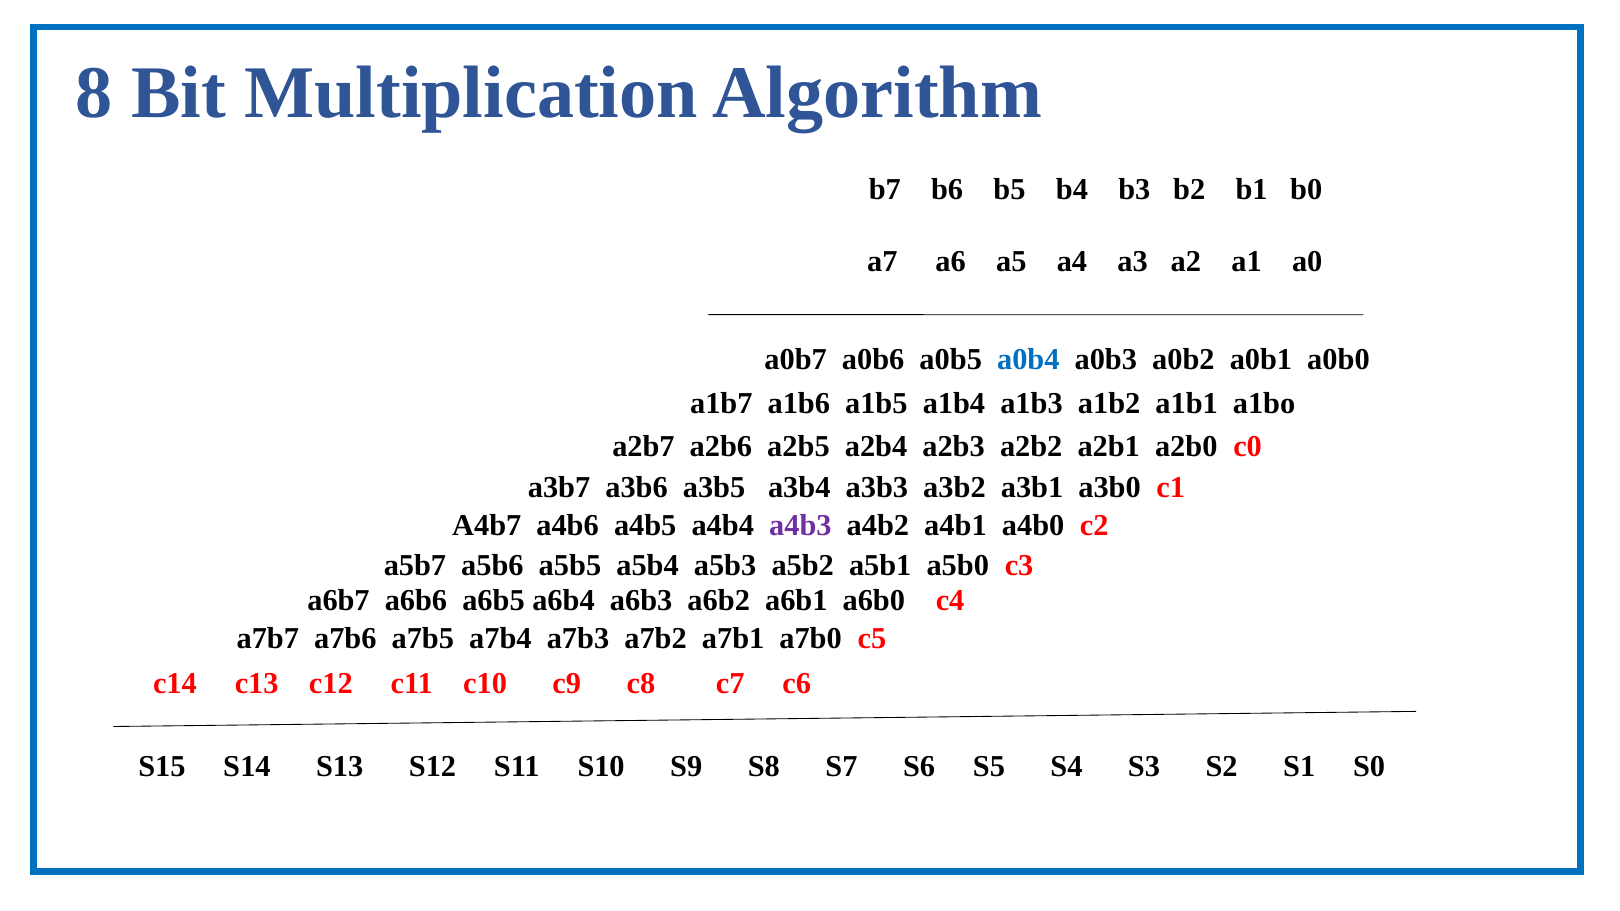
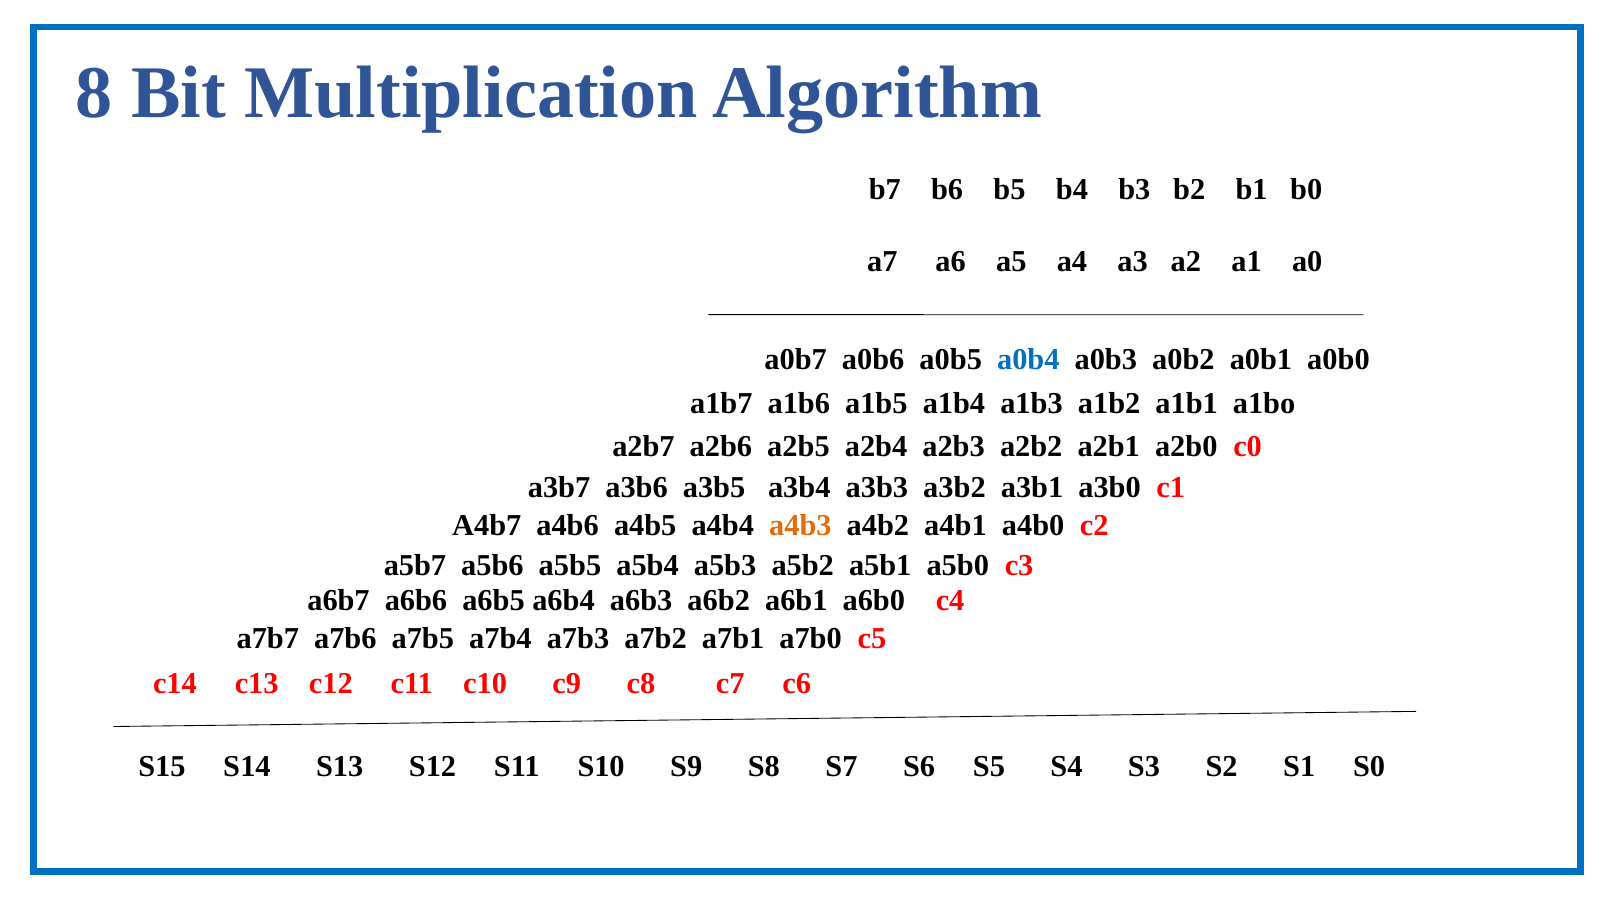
a4b3 colour: purple -> orange (800, 525)
